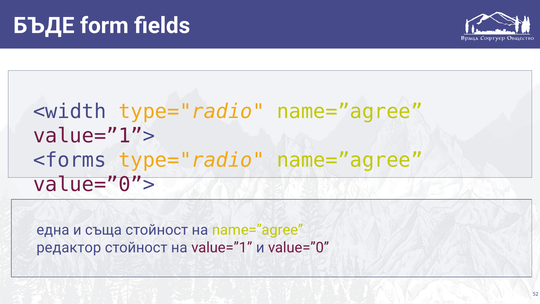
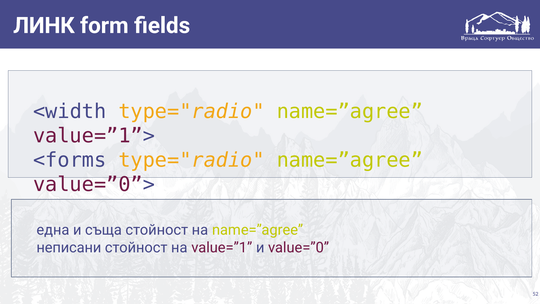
БЪДЕ: БЪДЕ -> ЛИНК (44, 26)
редактор: редактор -> неписани (69, 247)
